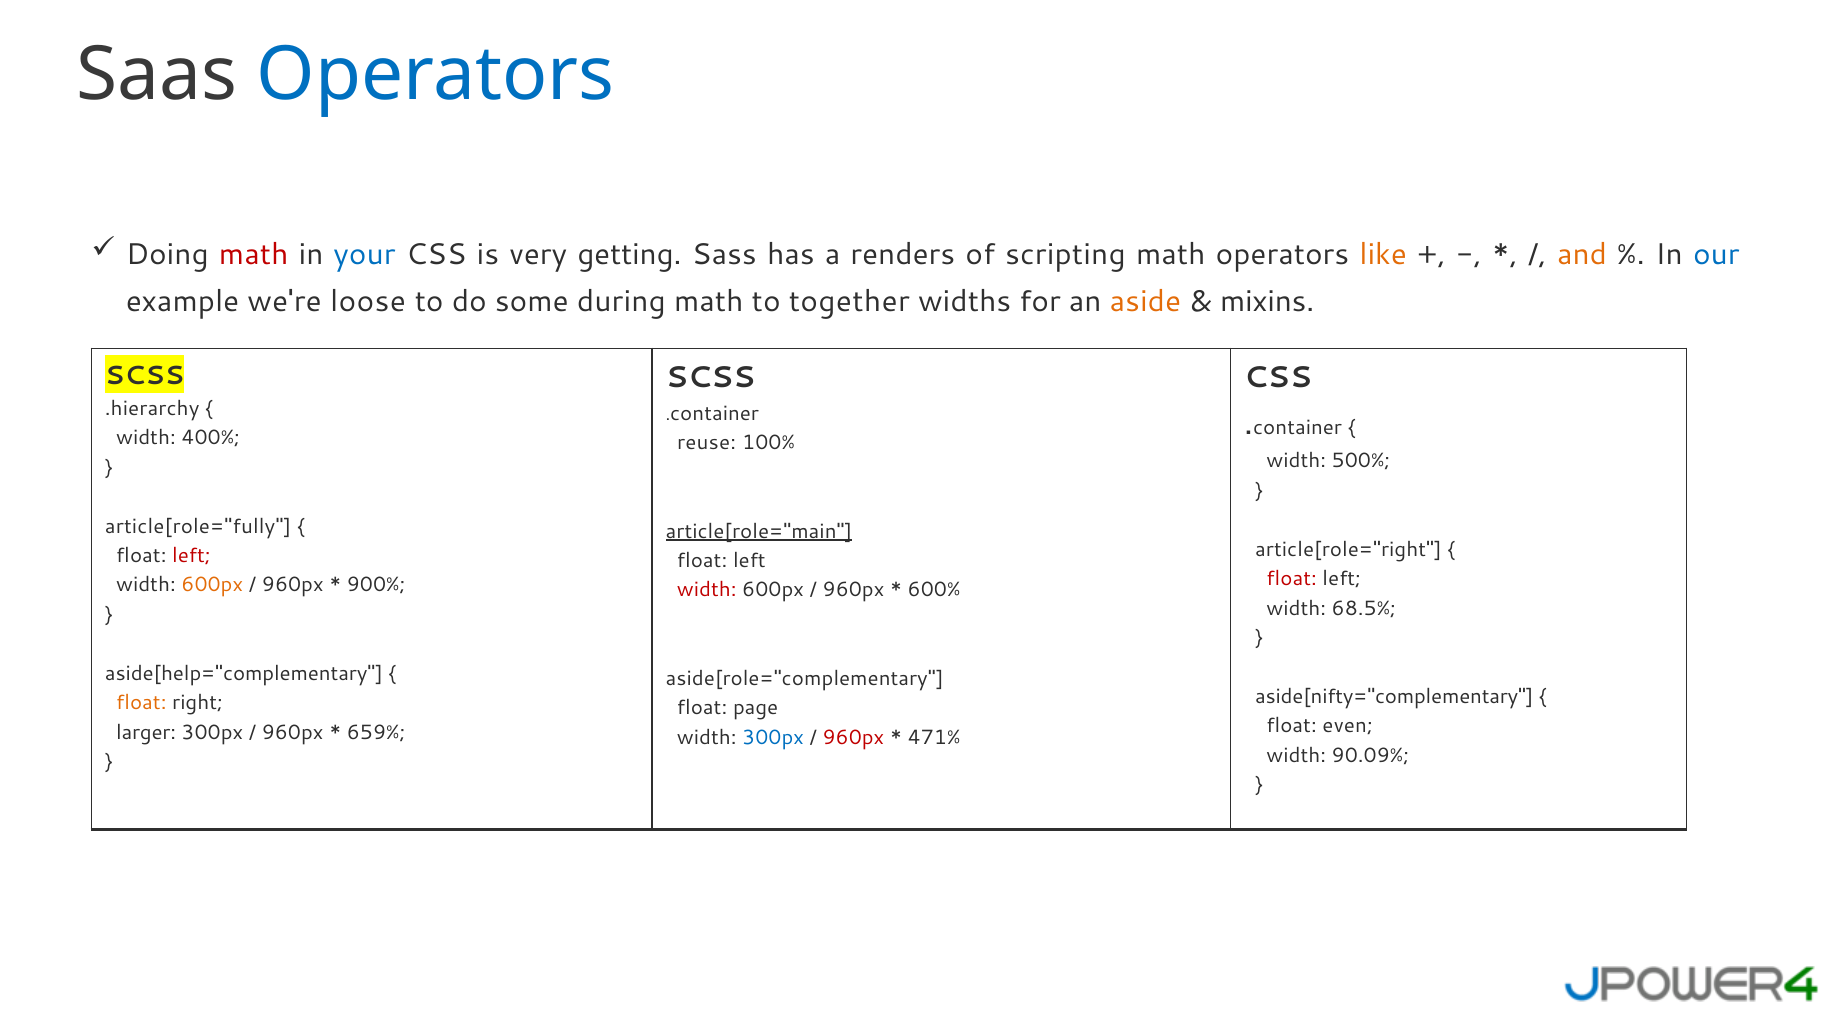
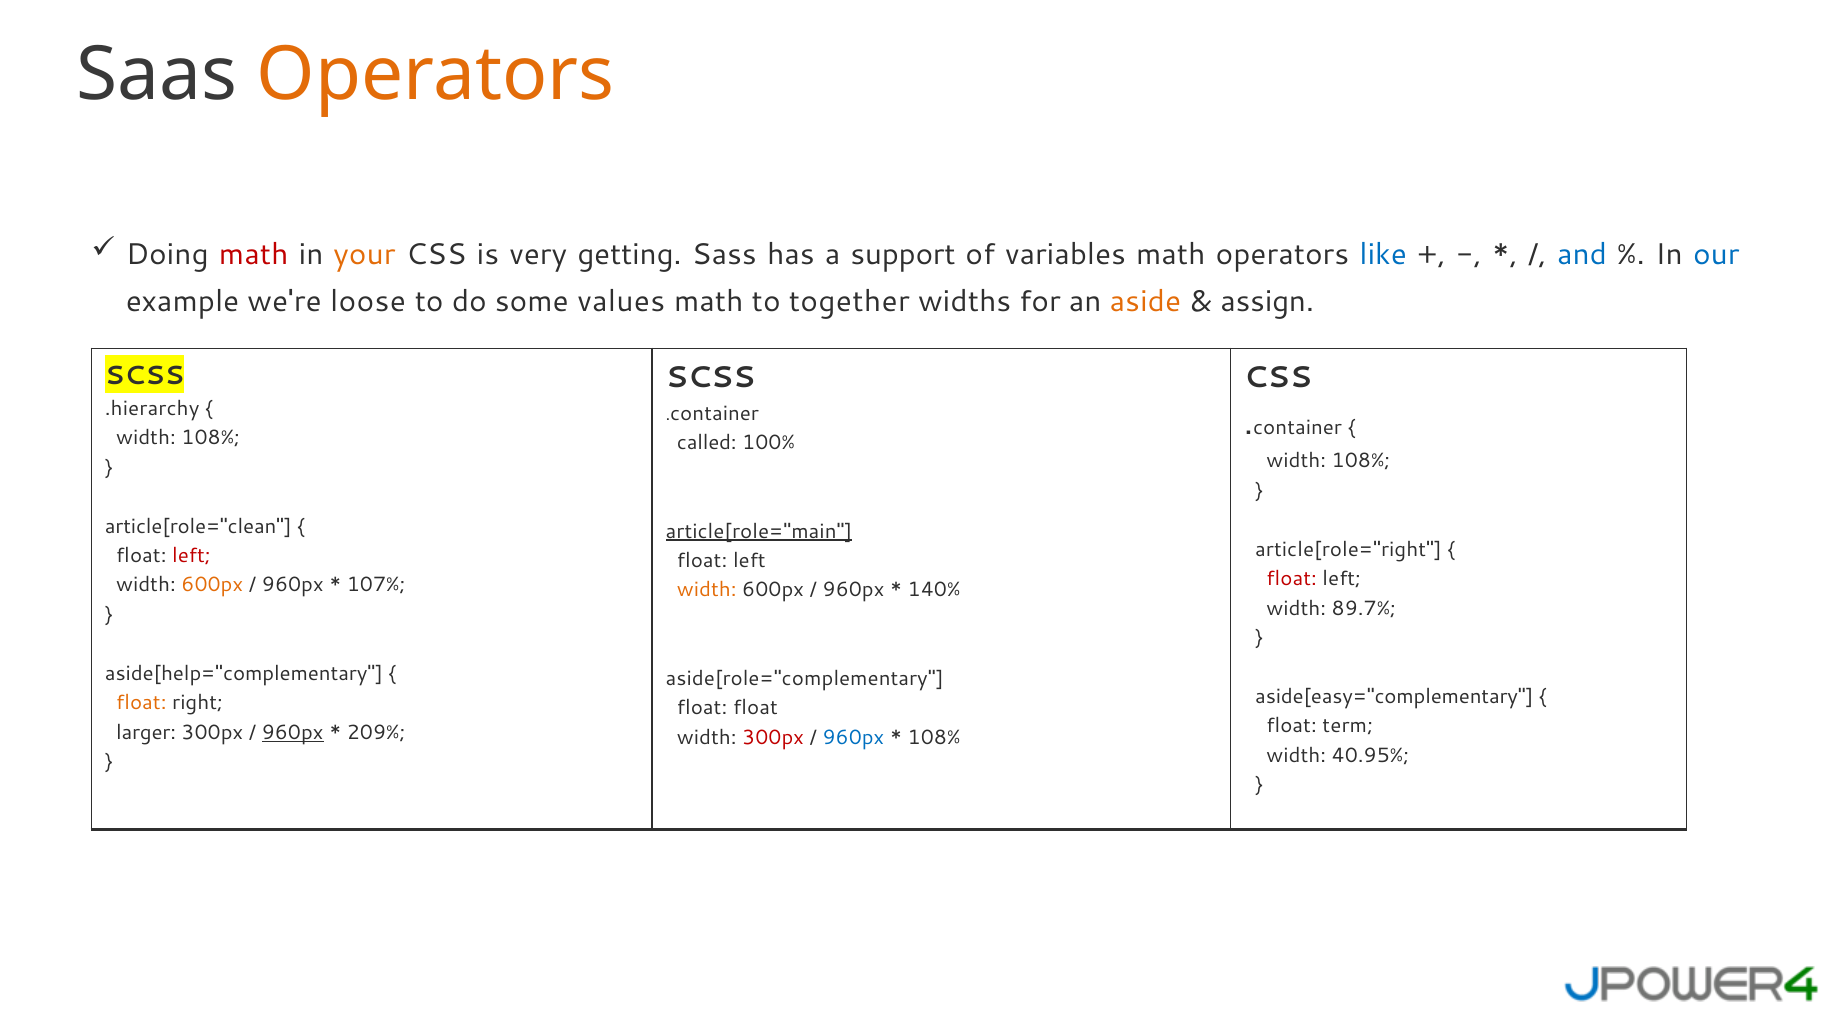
Operators colour: blue -> orange (436, 74)
your colour: blue -> orange (364, 255)
renders: renders -> support (903, 255)
scripting: scripting -> variables (1066, 255)
like colour: orange -> blue (1383, 255)
and colour: orange -> blue (1582, 255)
during: during -> values (621, 302)
mixins: mixins -> assign (1267, 302)
400%: 400% -> 108% (211, 438)
reuse: reuse -> called (707, 443)
500%: 500% -> 108% (1361, 461)
article[role="fully: article[role="fully -> article[role="clean (198, 527)
900%: 900% -> 107% (376, 585)
width colour: red -> orange (707, 590)
600%: 600% -> 140% (934, 590)
68.5%: 68.5% -> 89.7% (1364, 609)
aside[nifty="complementary: aside[nifty="complementary -> aside[easy="complementary (1394, 697)
float page: page -> float (755, 708)
even: even -> term (1348, 726)
960px underline: none -> present (293, 733)
659%: 659% -> 209% (376, 733)
300px colour: blue -> red (773, 738)
960px colour: red -> blue (853, 738)
471%: 471% -> 108% (934, 738)
90.09%: 90.09% -> 40.95% (1370, 756)
